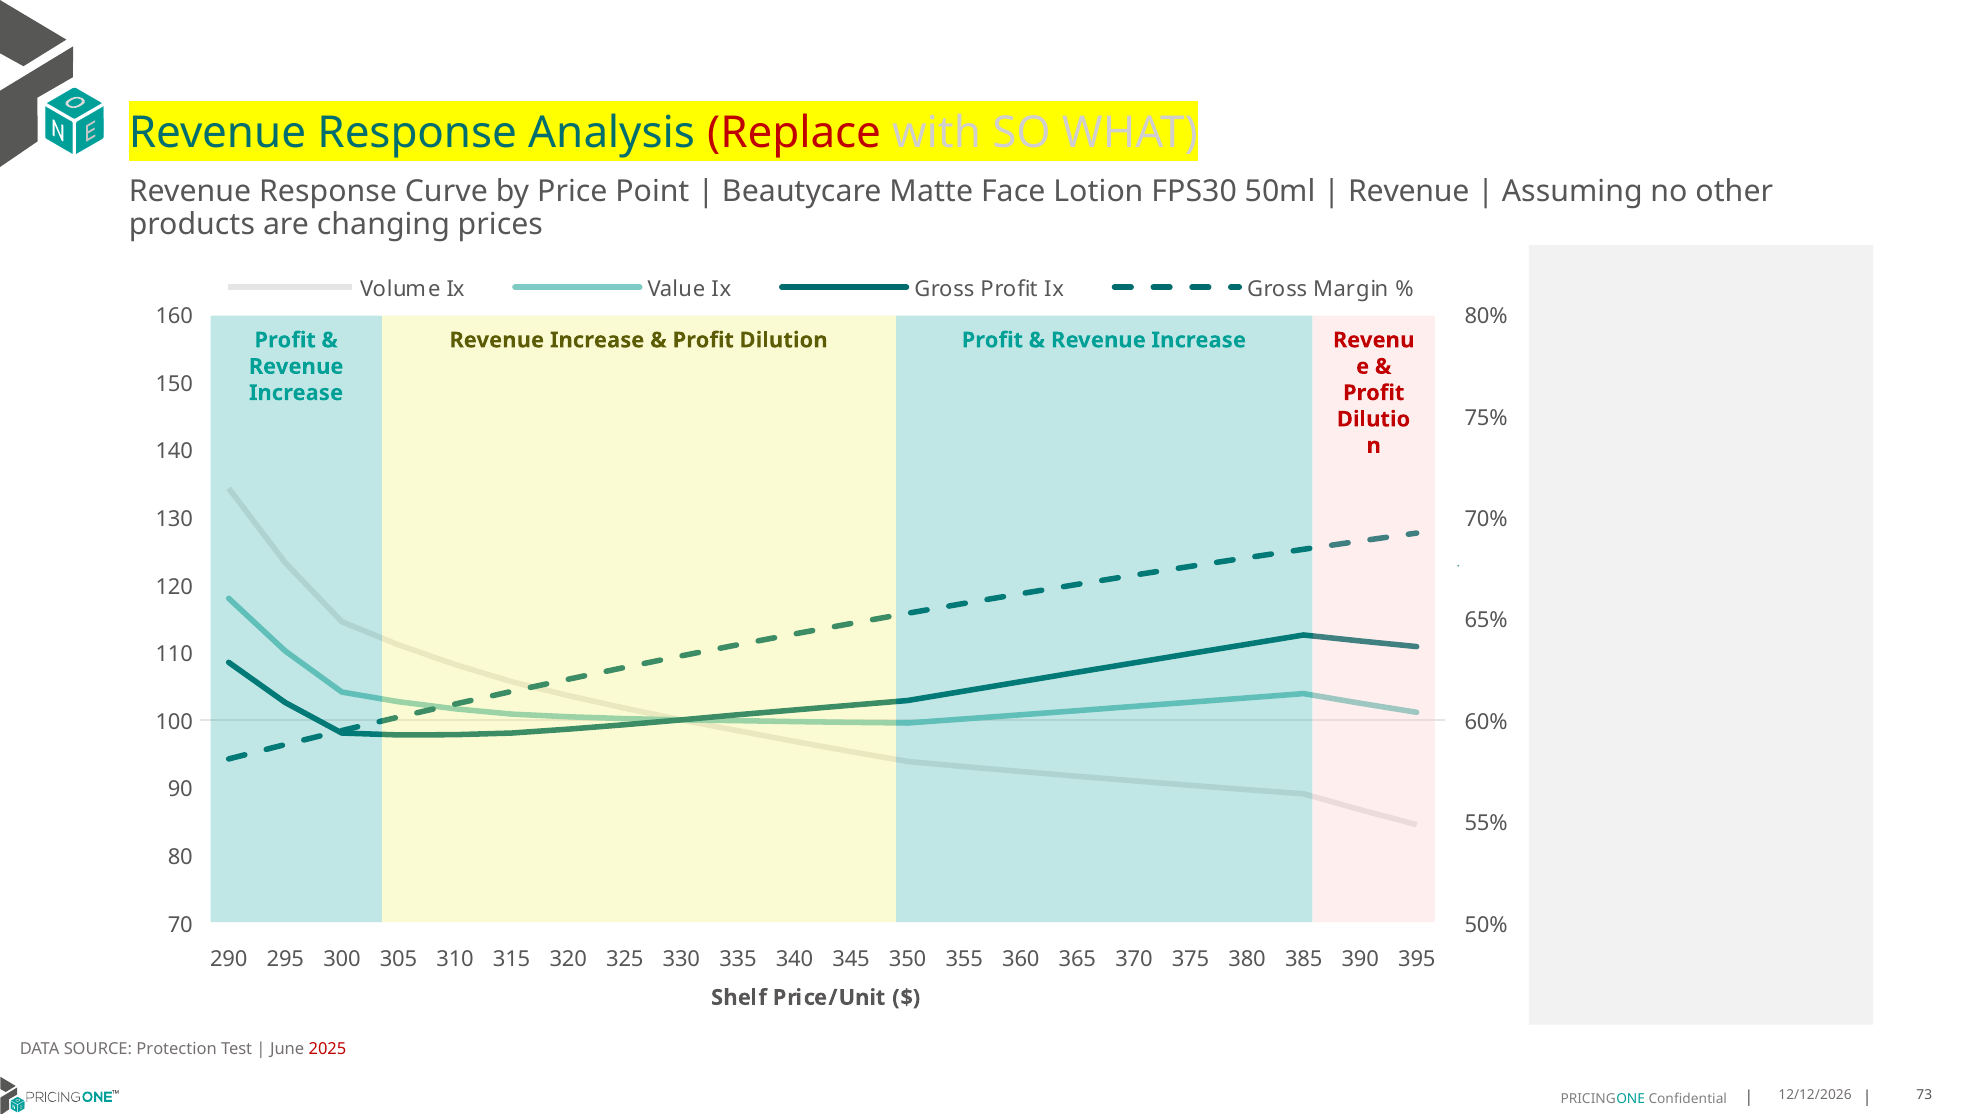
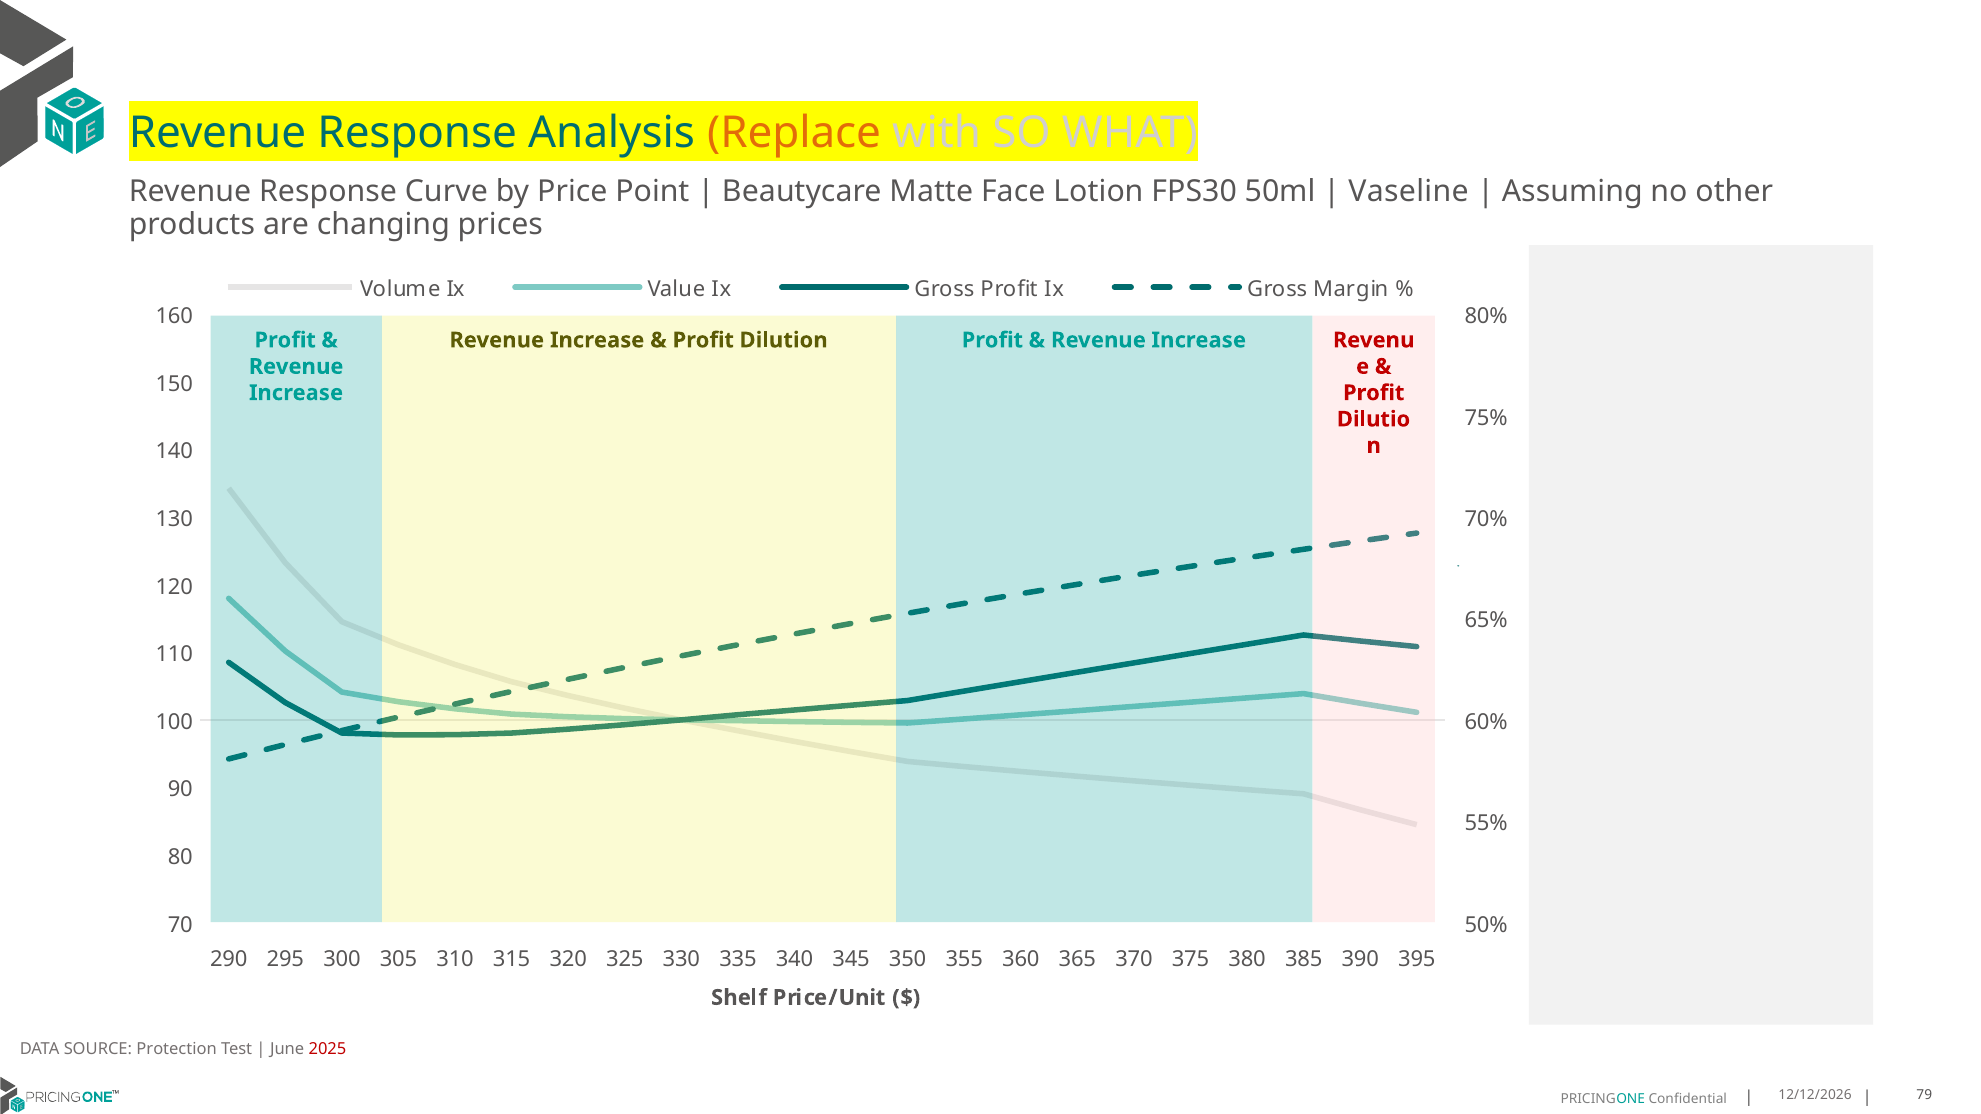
Replace colour: red -> orange (794, 133)
Revenue: Revenue -> Vaseline (1409, 192)
73: 73 -> 79 (1924, 1096)
